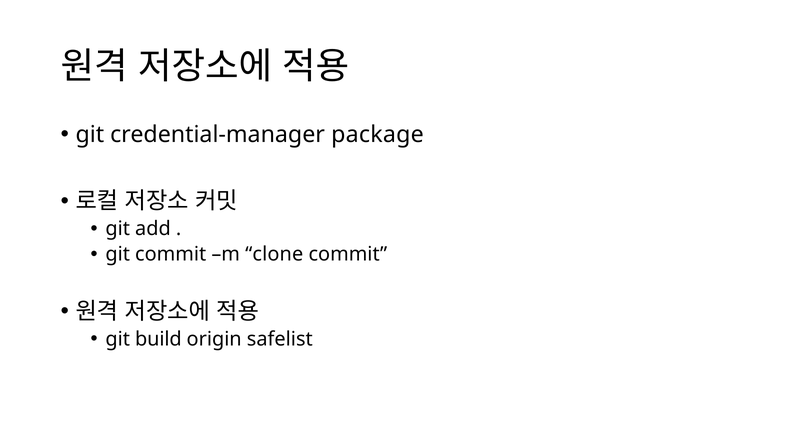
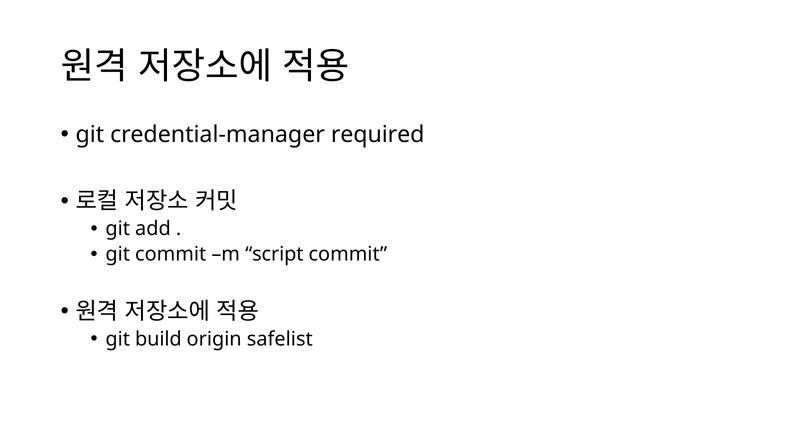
package: package -> required (378, 135)
clone: clone -> script (274, 254)
